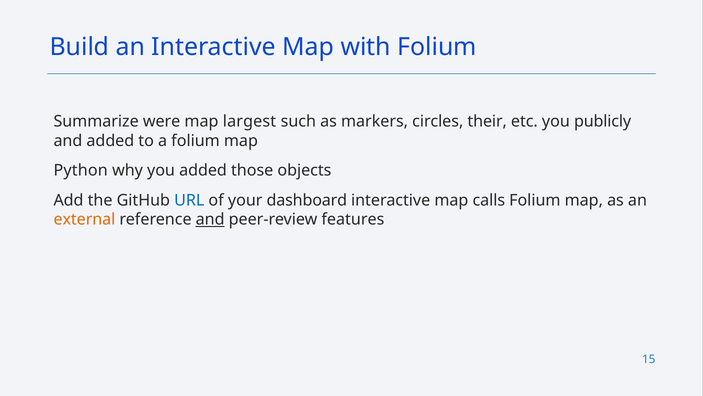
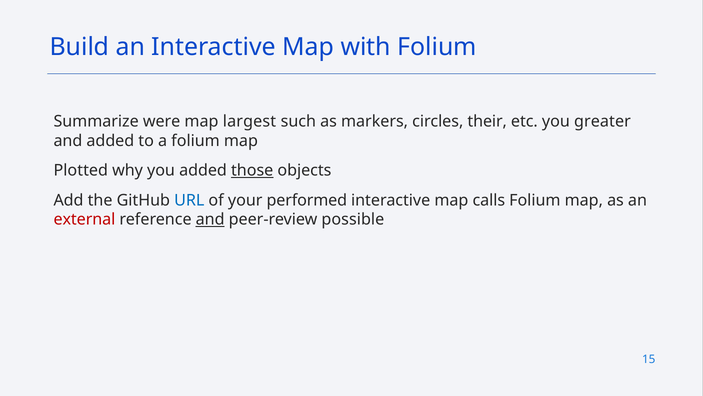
publicly: publicly -> greater (602, 121)
Python: Python -> Plotted (81, 170)
those underline: none -> present (252, 170)
dashboard: dashboard -> performed (307, 200)
external colour: orange -> red (84, 219)
features: features -> possible (353, 219)
